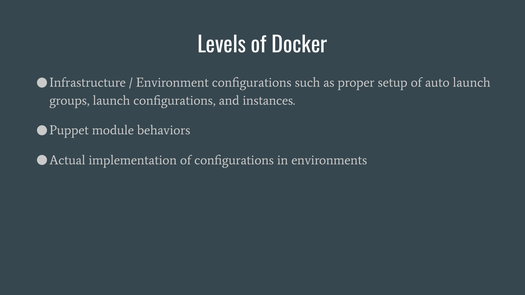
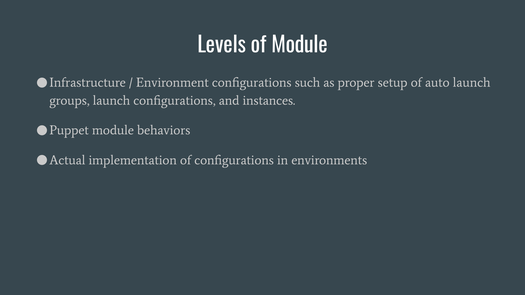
of Docker: Docker -> Module (300, 45)
